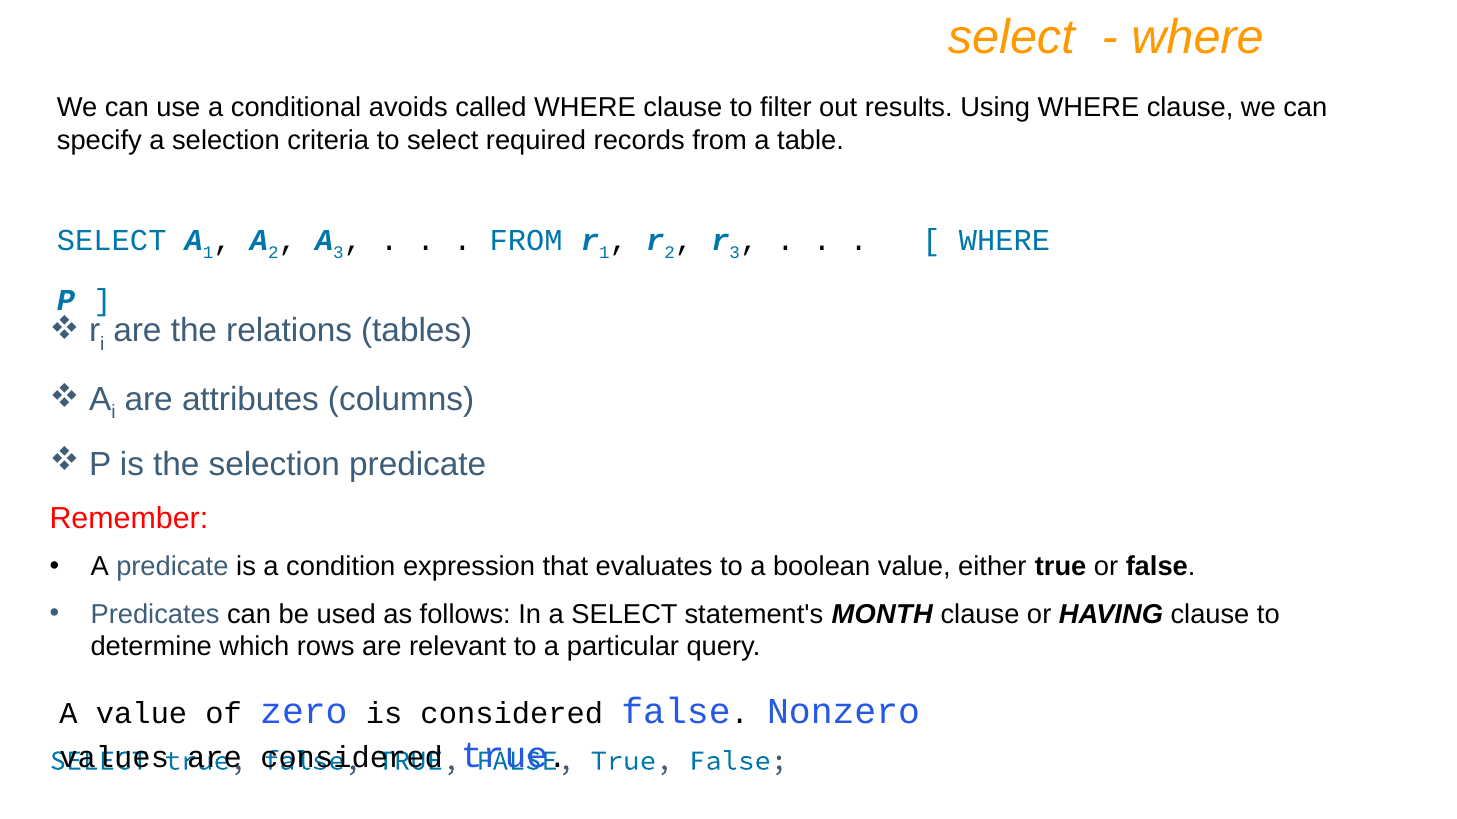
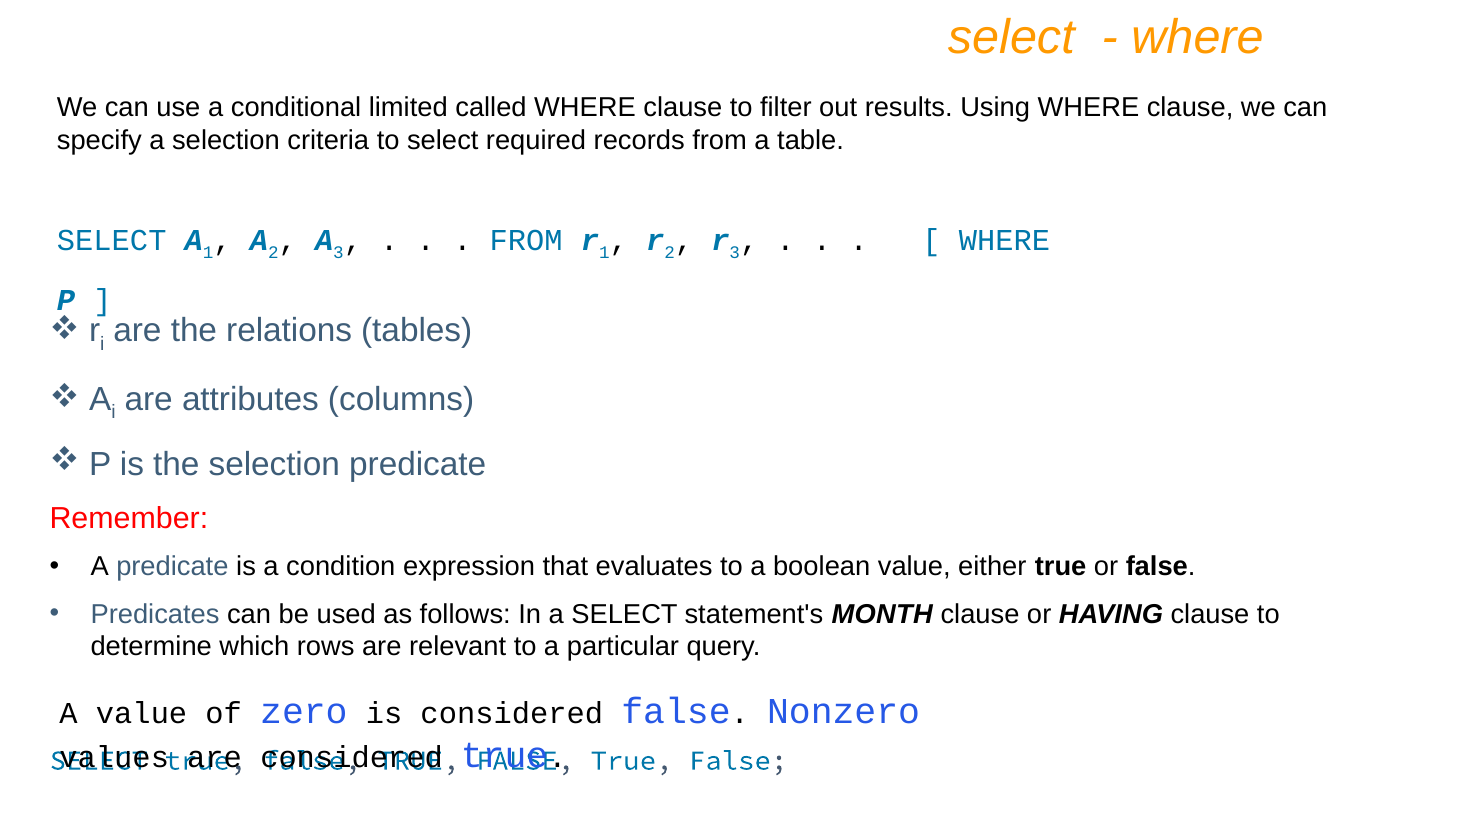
avoids: avoids -> limited (408, 108)
